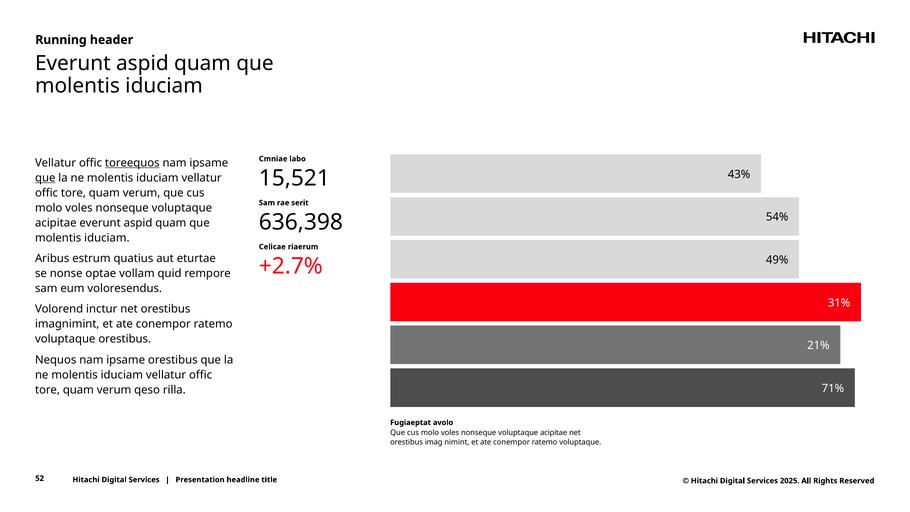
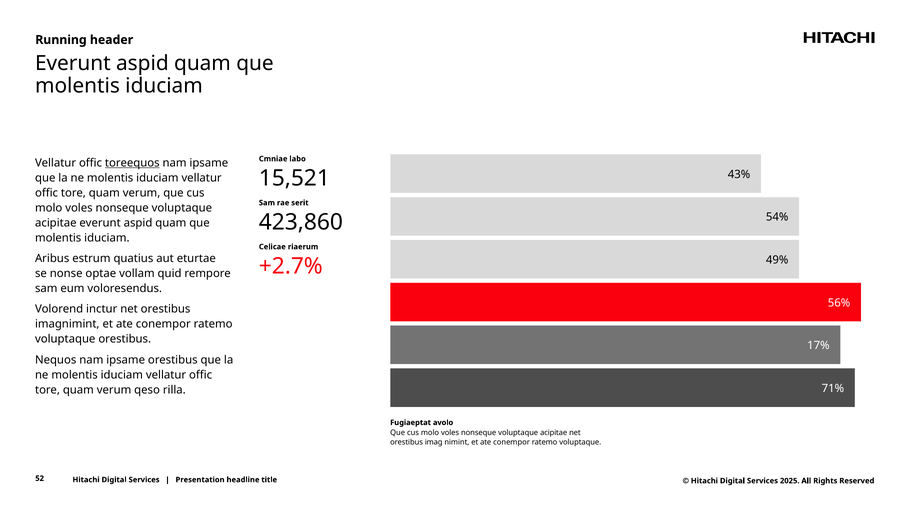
que underline: present -> none (45, 178)
636,398: 636,398 -> 423,860 (301, 222)
31%: 31% -> 56% (839, 303)
21%: 21% -> 17% (818, 346)
